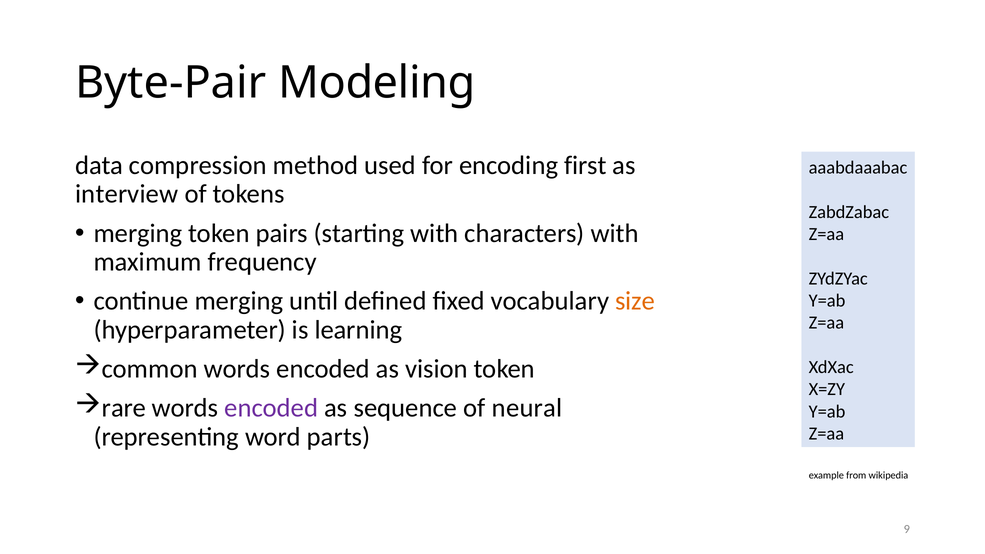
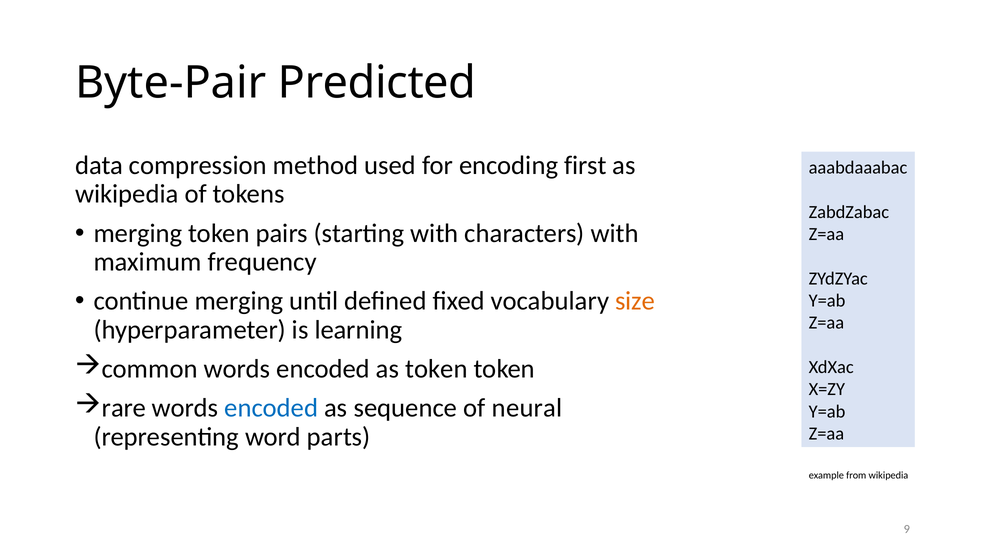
Modeling: Modeling -> Predicted (377, 83)
interview: interview -> wikipedia (127, 194)
as vision: vision -> token (436, 369)
encoded colour: purple -> blue (271, 408)
